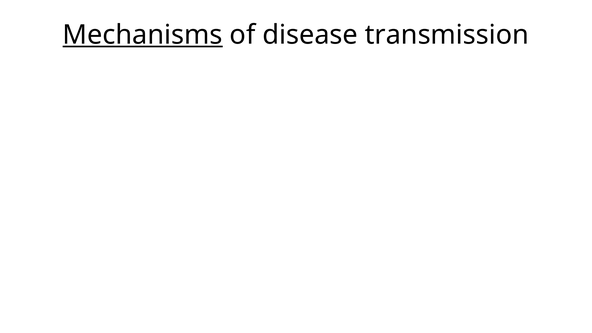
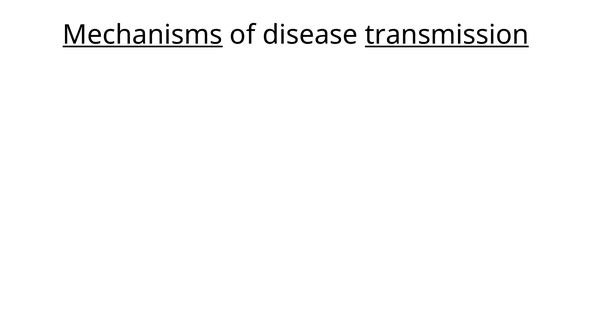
transmission underline: none -> present (447, 35)
